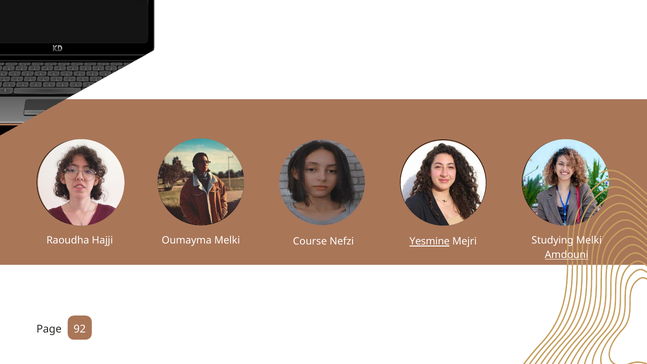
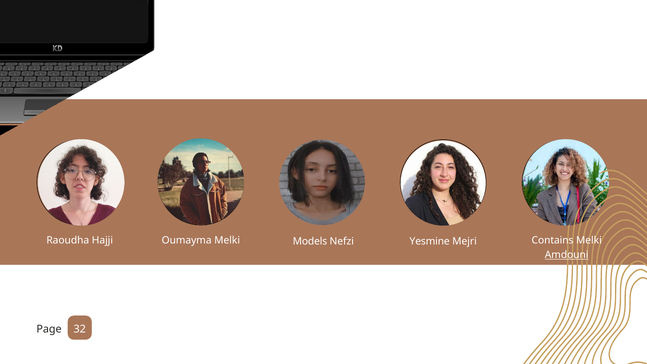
Course: Course -> Models (310, 242)
Yesmine underline: present -> none (430, 242)
Studying: Studying -> Contains (553, 241)
92: 92 -> 32 (80, 329)
